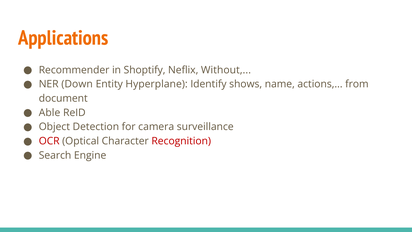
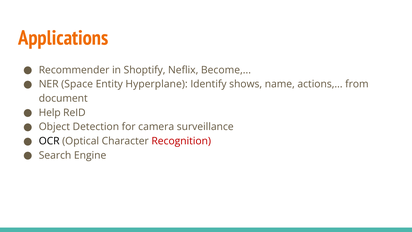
Without: Without -> Become (226, 70)
Down: Down -> Space (77, 84)
Able: Able -> Help (50, 113)
OCR colour: red -> black (49, 141)
